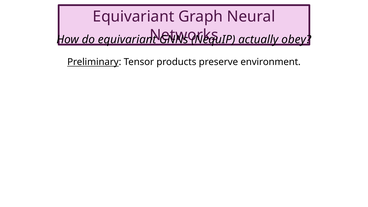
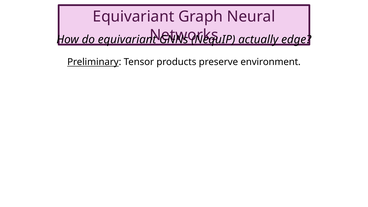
obey: obey -> edge (296, 40)
